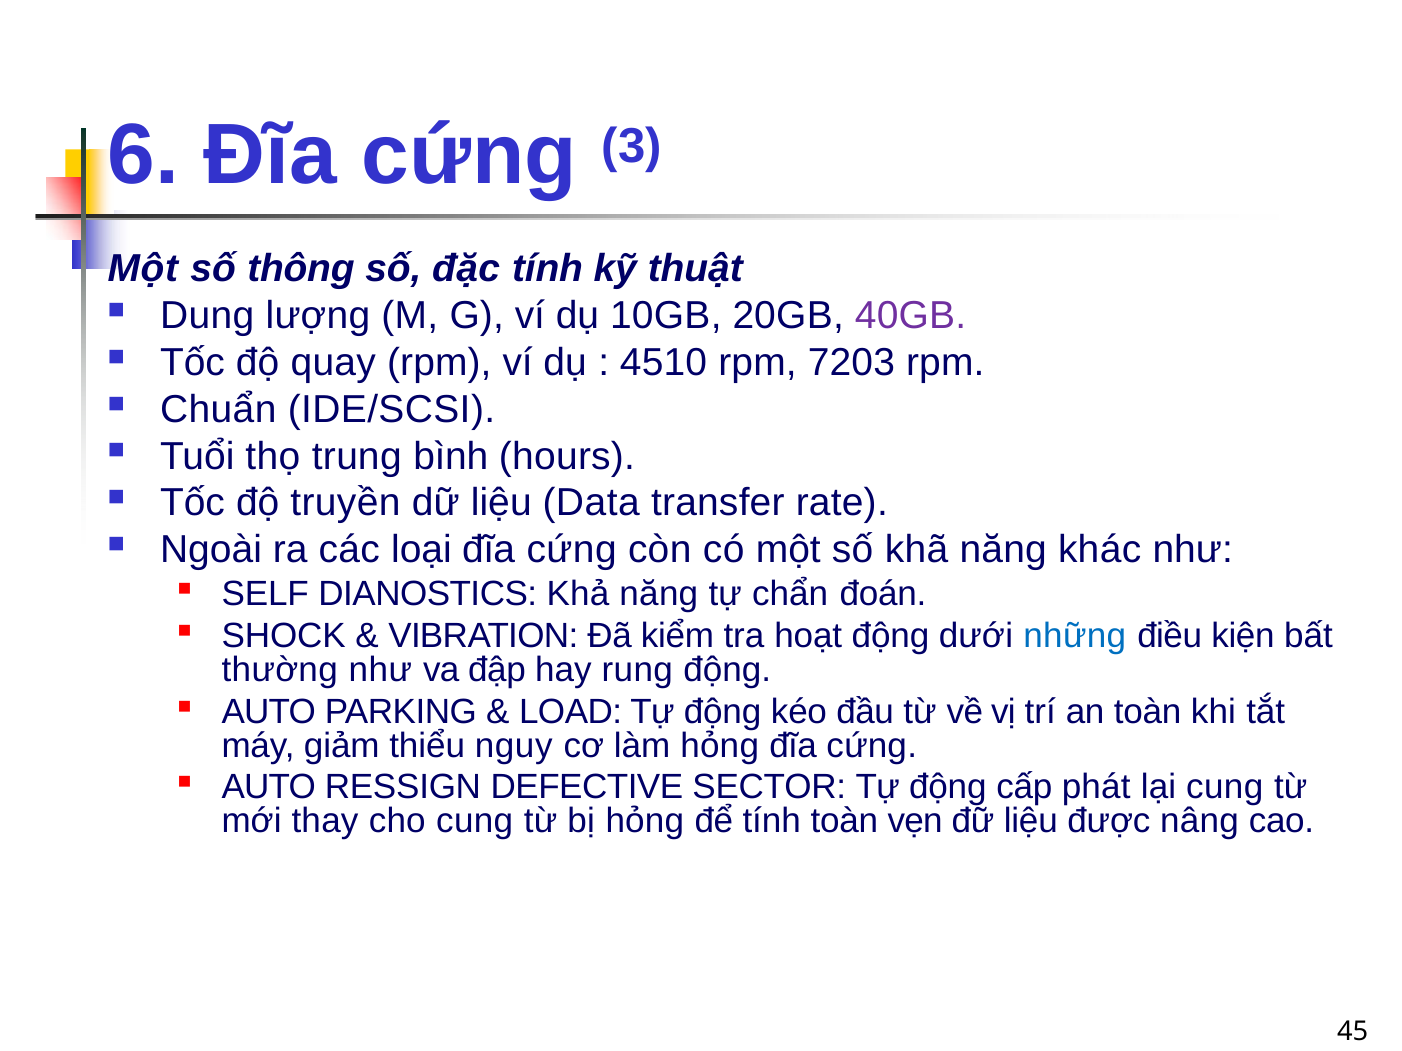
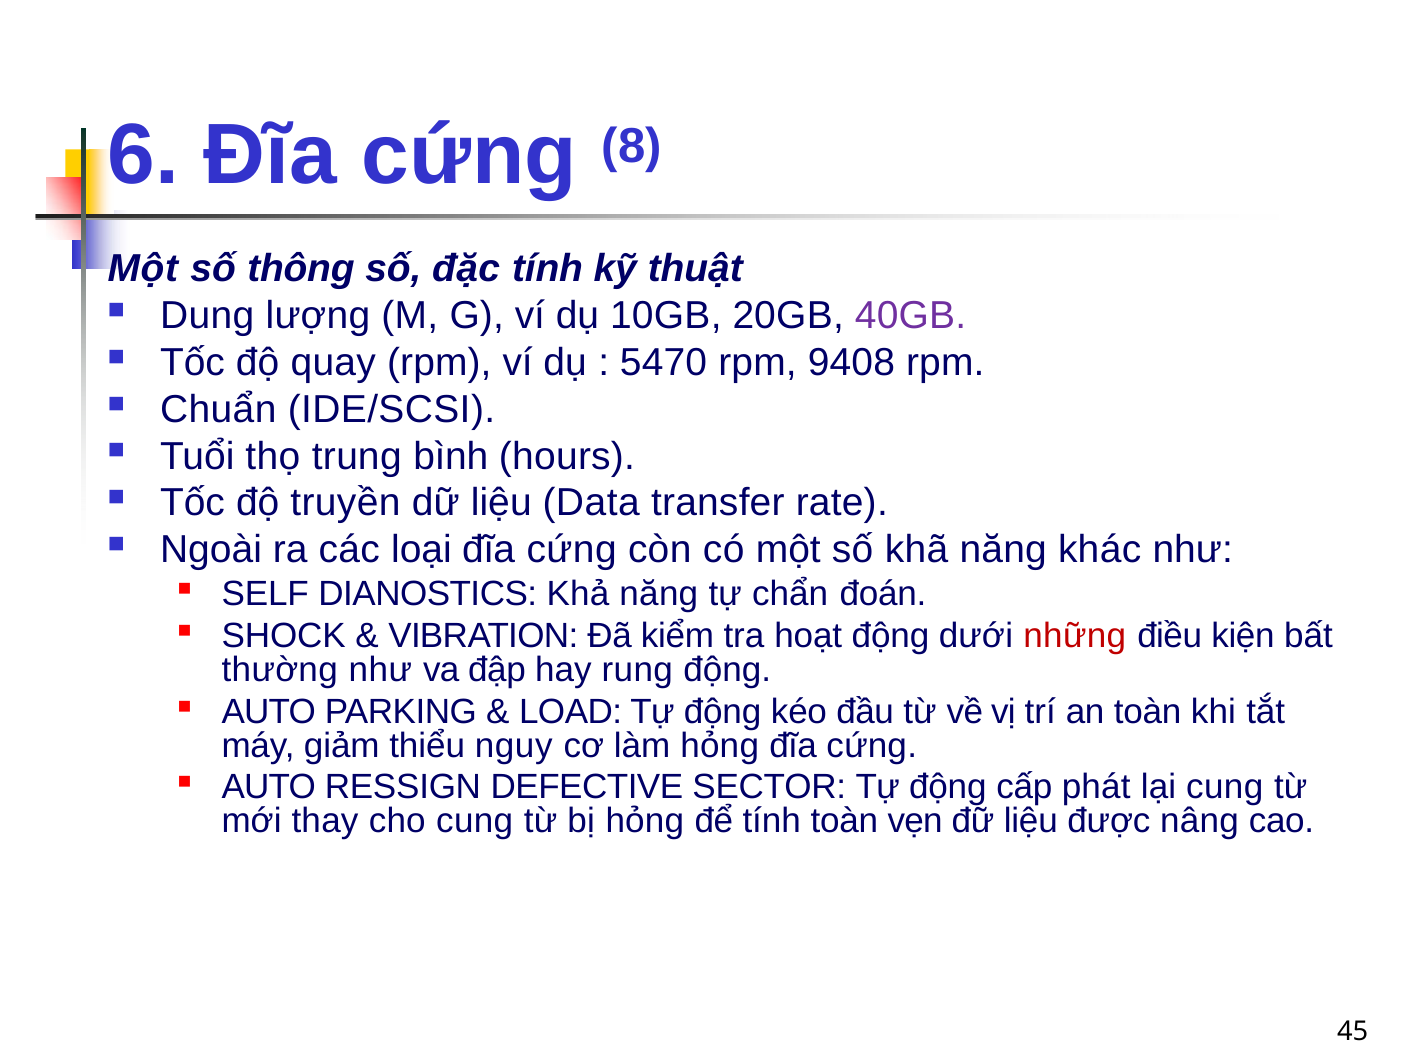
3: 3 -> 8 (632, 147)
4510: 4510 -> 5470 (664, 363)
7203: 7203 -> 9408 (851, 363)
những colour: blue -> red (1075, 636)
